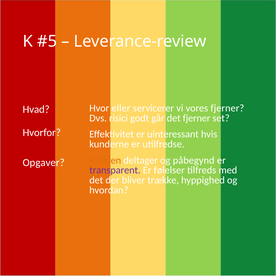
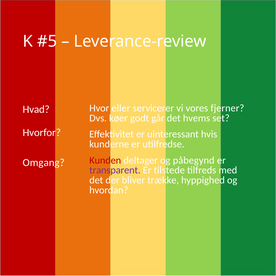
risici: risici -> køer (118, 118)
det fjerner: fjerner -> hvems (197, 118)
Kunden colour: orange -> red (105, 160)
Opgaver: Opgaver -> Omgang (44, 163)
følelser: følelser -> tilstede (169, 170)
